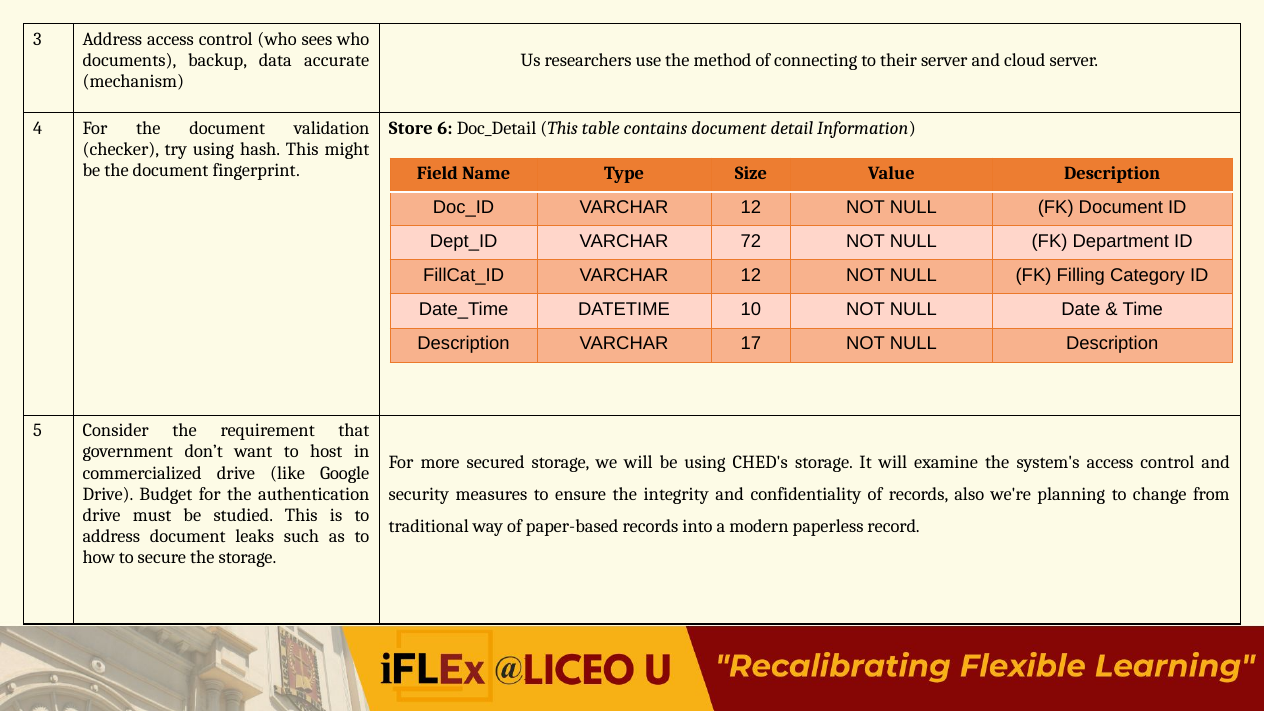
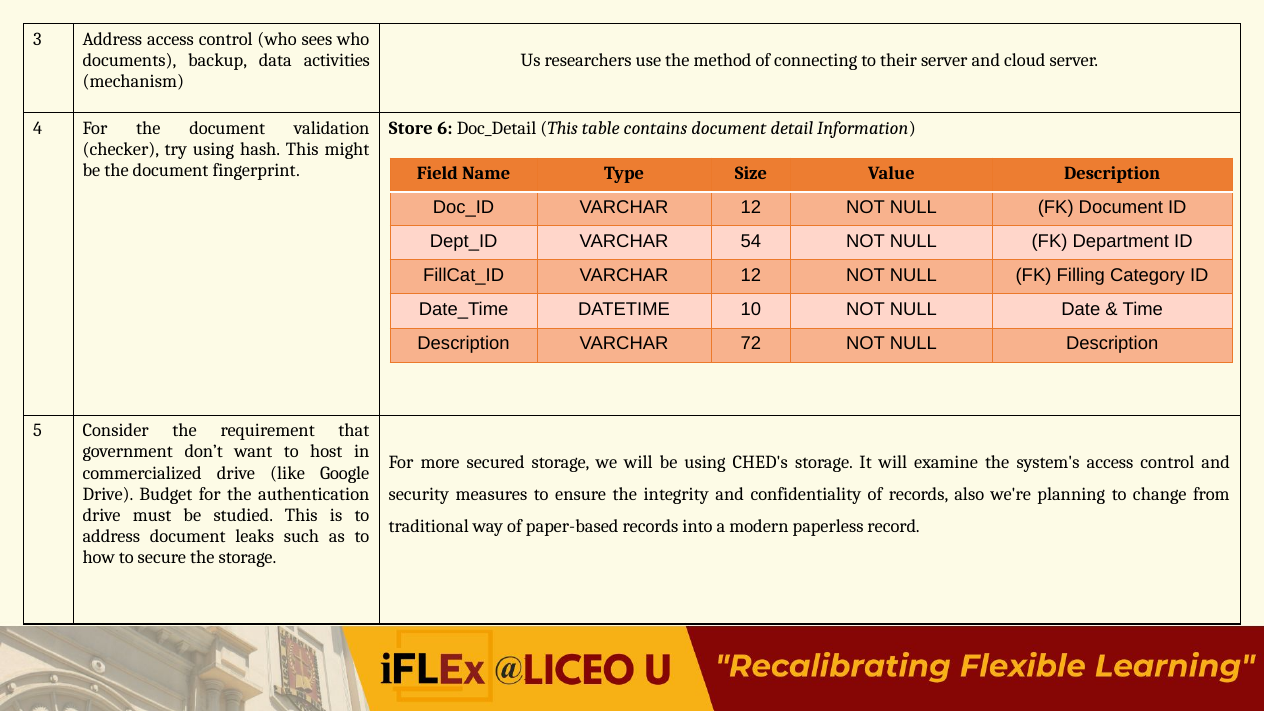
accurate: accurate -> activities (337, 60)
72: 72 -> 54 (751, 241)
17: 17 -> 72 (751, 344)
